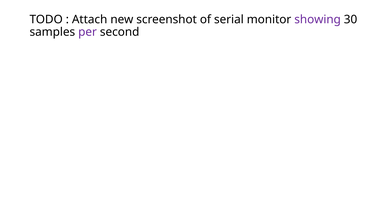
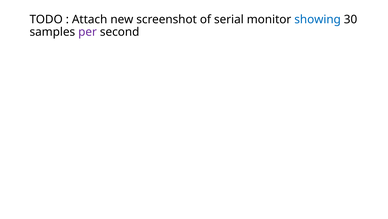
showing colour: purple -> blue (318, 19)
